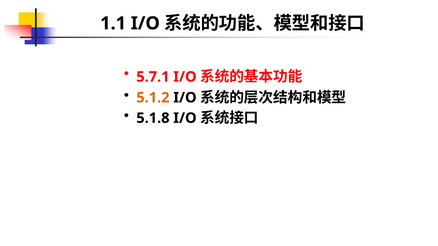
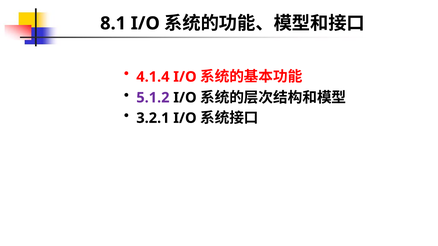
1.1: 1.1 -> 8.1 (113, 23)
5.7.1: 5.7.1 -> 4.1.4 (153, 77)
5.1.2 colour: orange -> purple (153, 98)
5.1.8: 5.1.8 -> 3.2.1 (153, 118)
